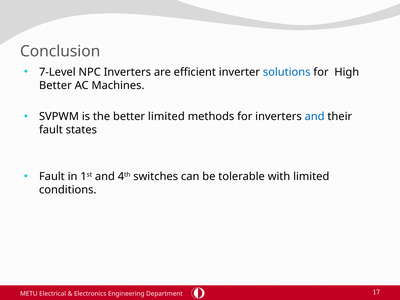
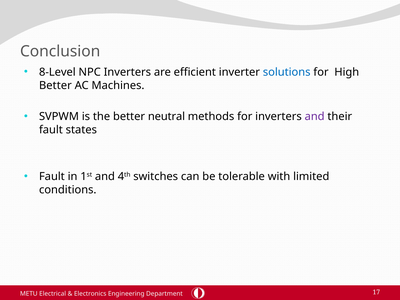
7-Level: 7-Level -> 8-Level (57, 72)
better limited: limited -> neutral (166, 116)
and colour: blue -> purple (315, 116)
